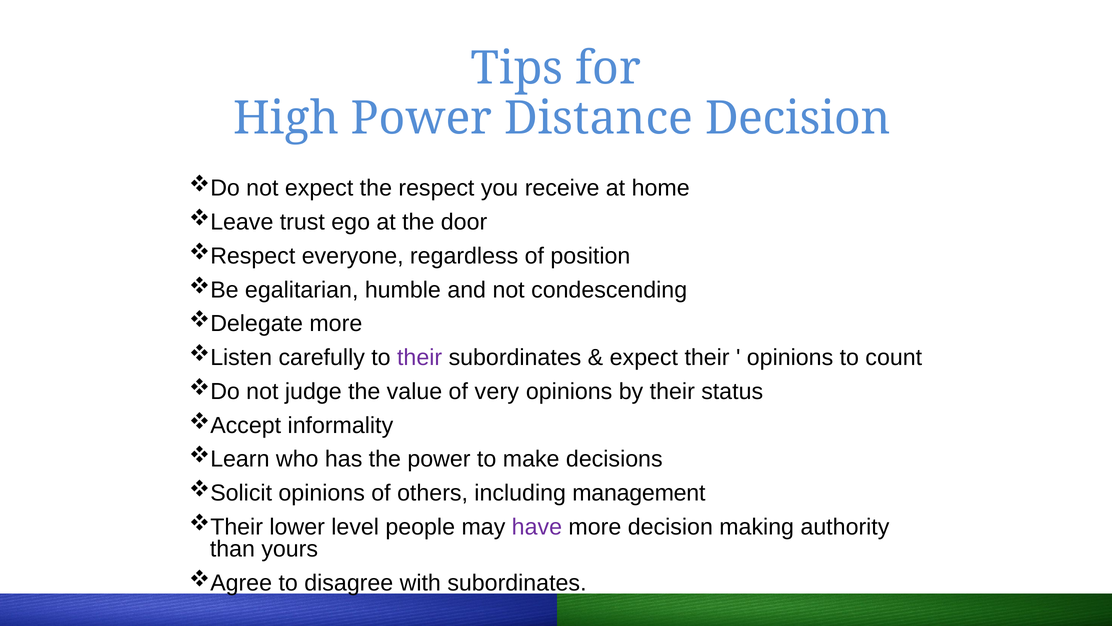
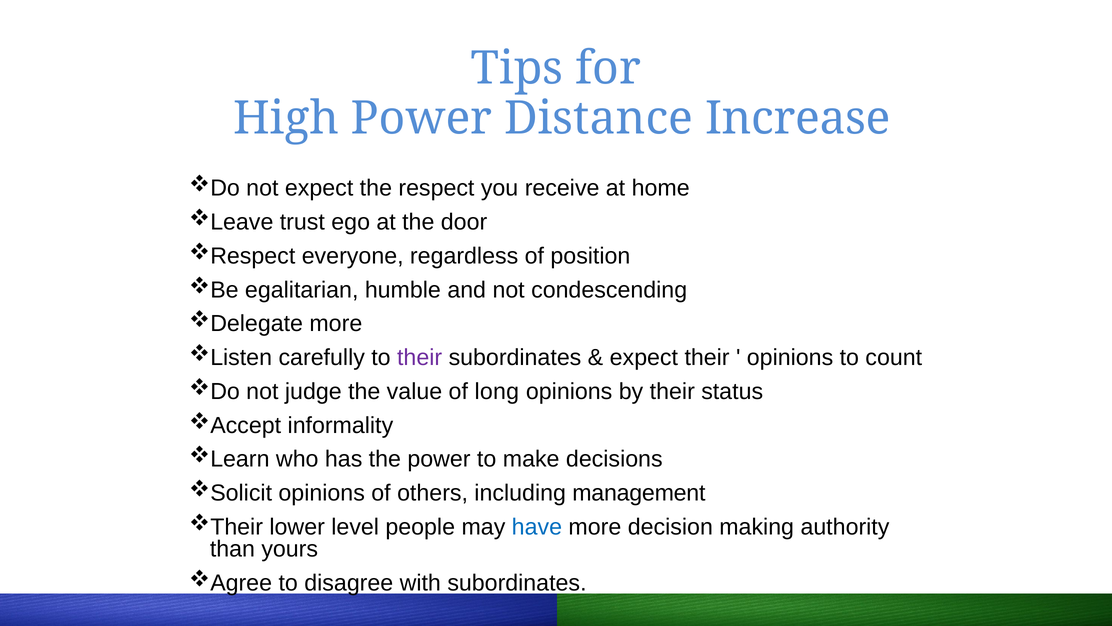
Distance Decision: Decision -> Increase (798, 118)
very: very -> long (497, 391)
have colour: purple -> blue (537, 527)
